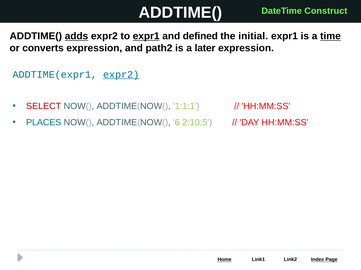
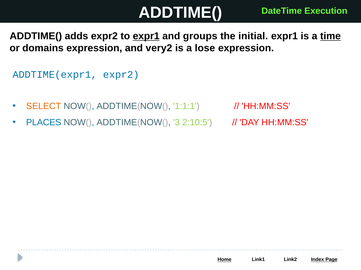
Construct: Construct -> Execution (326, 11)
adds underline: present -> none (76, 36)
defined: defined -> groups (200, 36)
converts: converts -> domains (43, 48)
path2: path2 -> very2 (159, 48)
later: later -> lose (205, 48)
expr2 underline: present -> none (121, 75)
SELECT colour: red -> orange (44, 106)
6: 6 -> 3 (176, 123)
